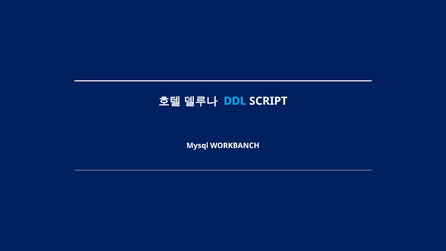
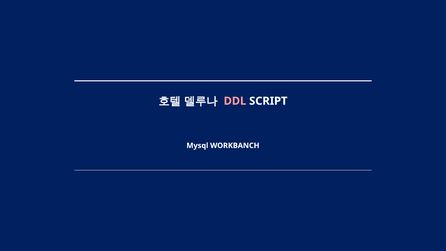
DDL colour: light blue -> pink (235, 101)
